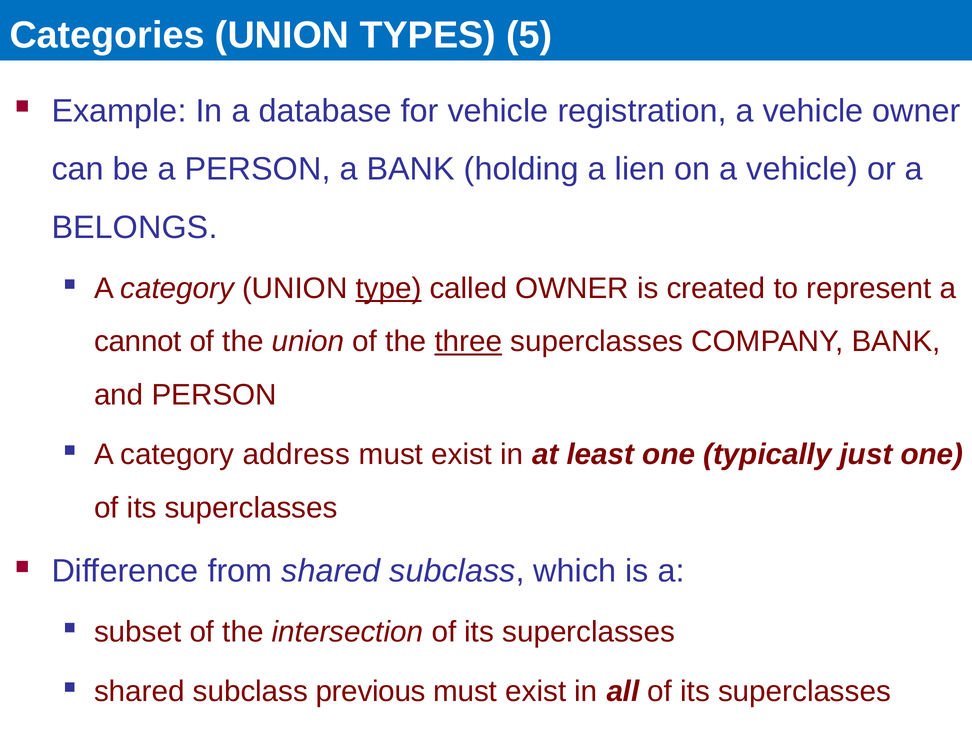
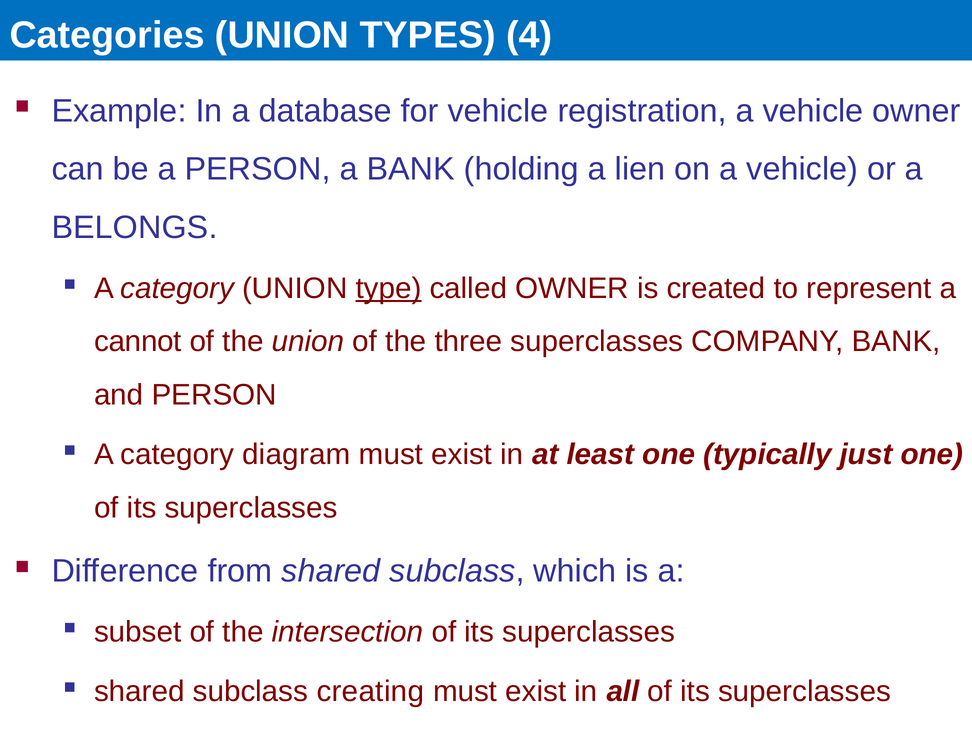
5: 5 -> 4 (529, 35)
three underline: present -> none (468, 342)
address: address -> diagram (296, 454)
previous: previous -> creating (370, 691)
